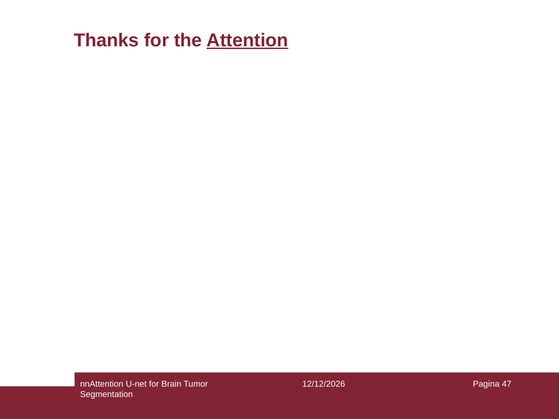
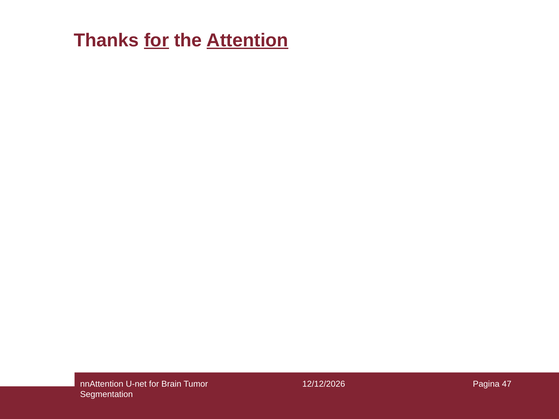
for underline: none -> present (157, 40)
